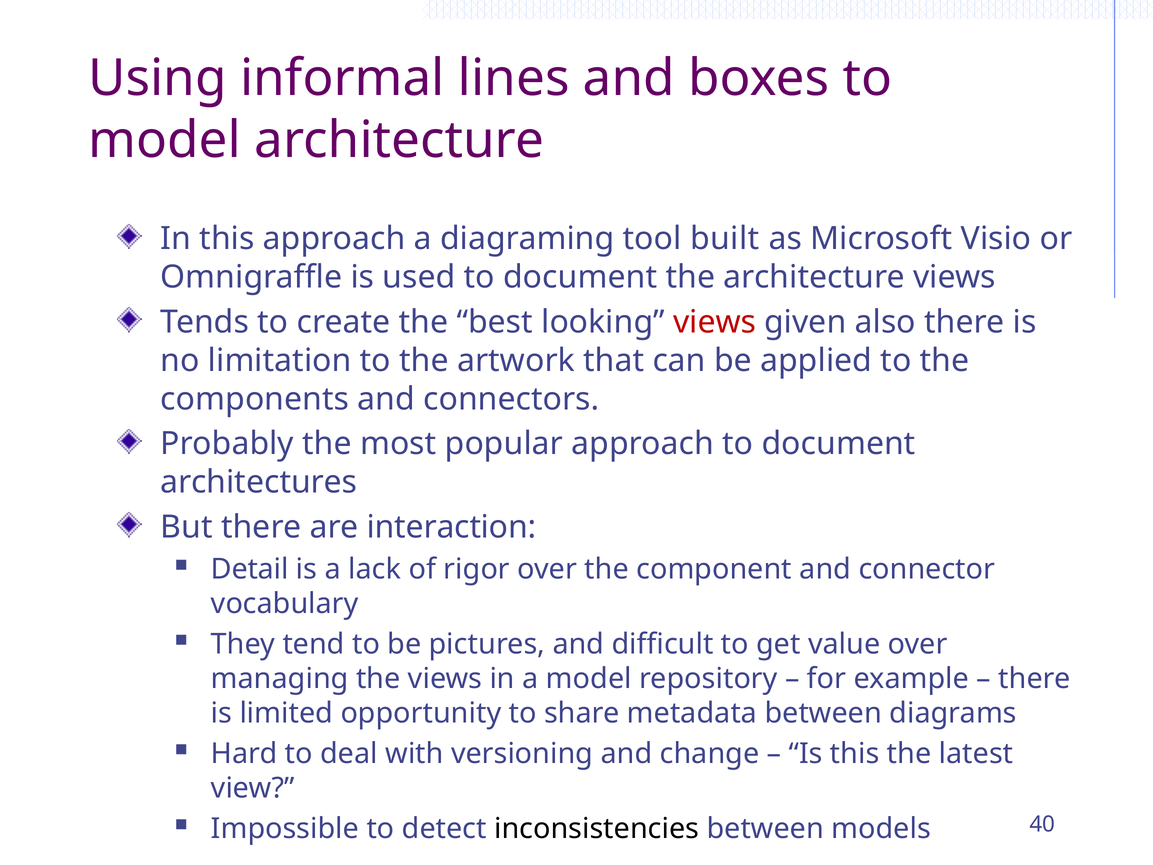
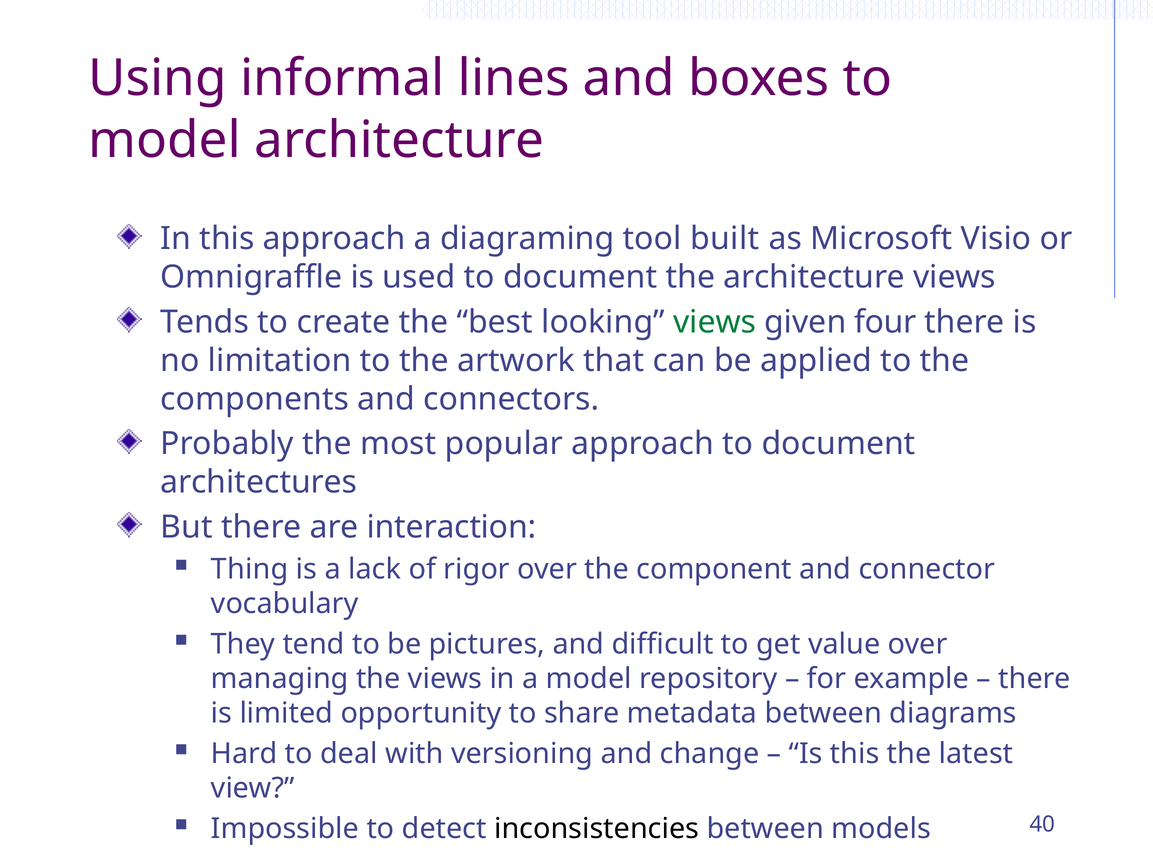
views colour: red -> green (715, 322)
also: also -> four (885, 322)
Detail: Detail -> Thing (250, 569)
